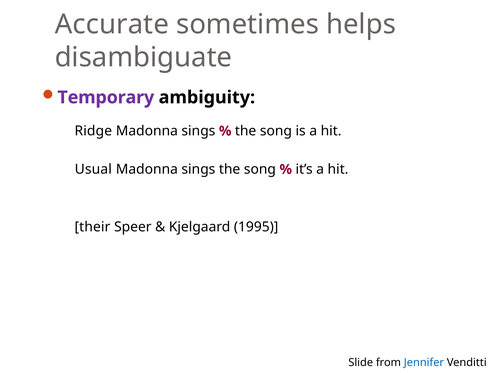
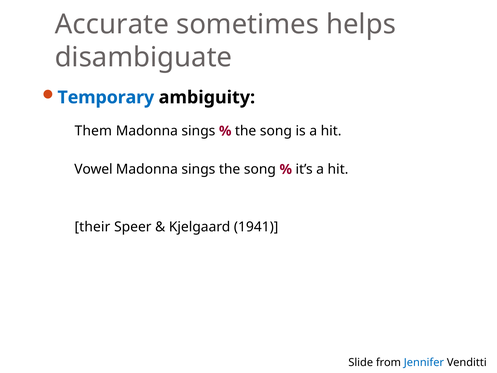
Temporary colour: purple -> blue (106, 97)
Ridge: Ridge -> Them (93, 131)
Usual: Usual -> Vowel (93, 169)
1995: 1995 -> 1941 (256, 227)
